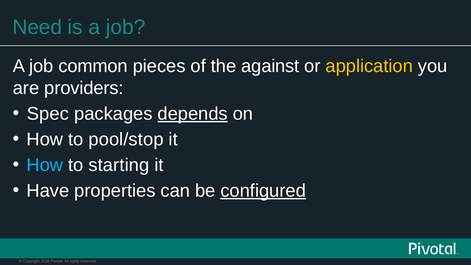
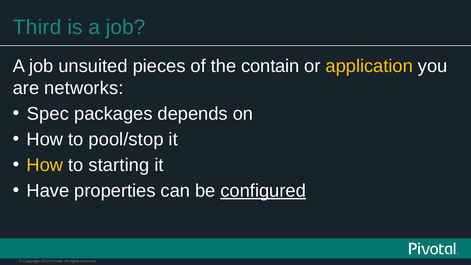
Need: Need -> Third (37, 27)
common: common -> unsuited (93, 66)
against: against -> contain (270, 66)
providers: providers -> networks (84, 88)
depends underline: present -> none (193, 114)
How colour: light blue -> yellow (45, 165)
